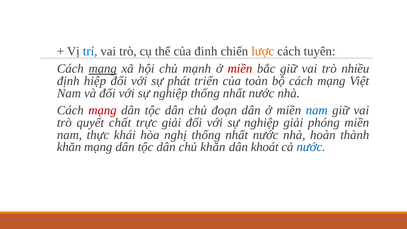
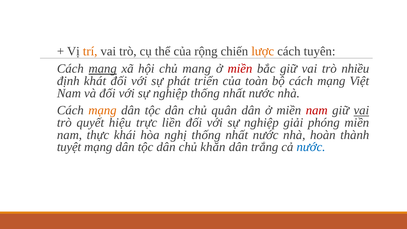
trí colour: blue -> orange (90, 51)
đinh: đinh -> rộng (206, 51)
mạnh: mạnh -> mang (197, 69)
hiệp: hiệp -> khát (95, 81)
mạng colour: red -> orange (102, 110)
đoạn: đoạn -> quân (224, 110)
nam colour: blue -> red (317, 110)
vai underline: none -> present (361, 110)
chất: chất -> hiệu (120, 123)
trực giải: giải -> liền (171, 123)
khăn: khăn -> tuyệt (69, 147)
khoát: khoát -> trắng (265, 147)
